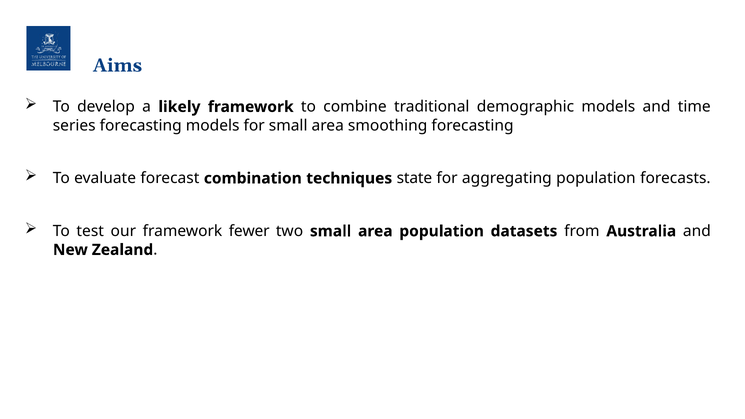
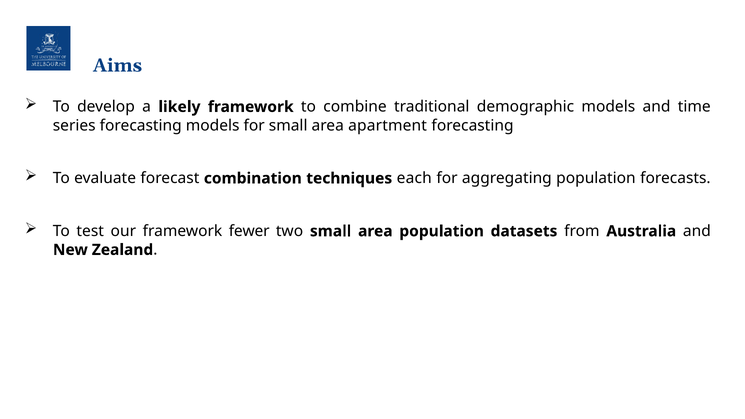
smoothing: smoothing -> apartment (388, 126)
state: state -> each (414, 178)
